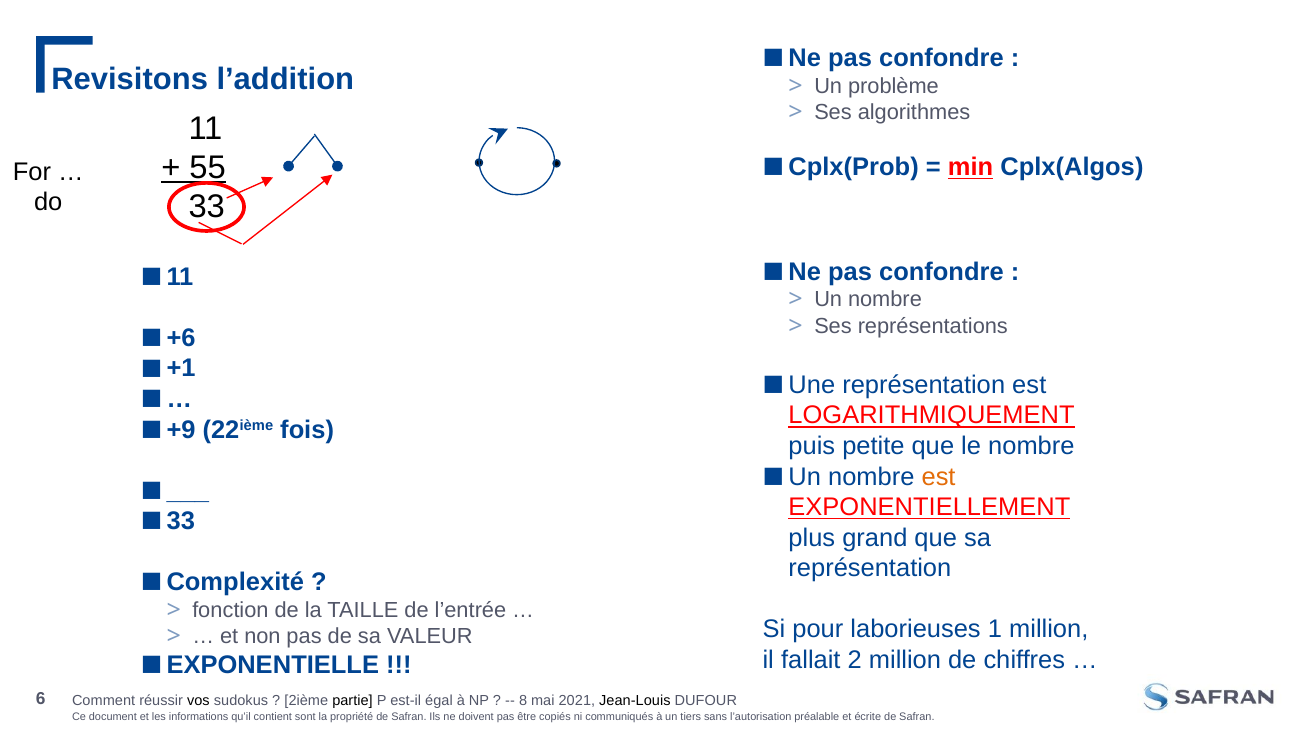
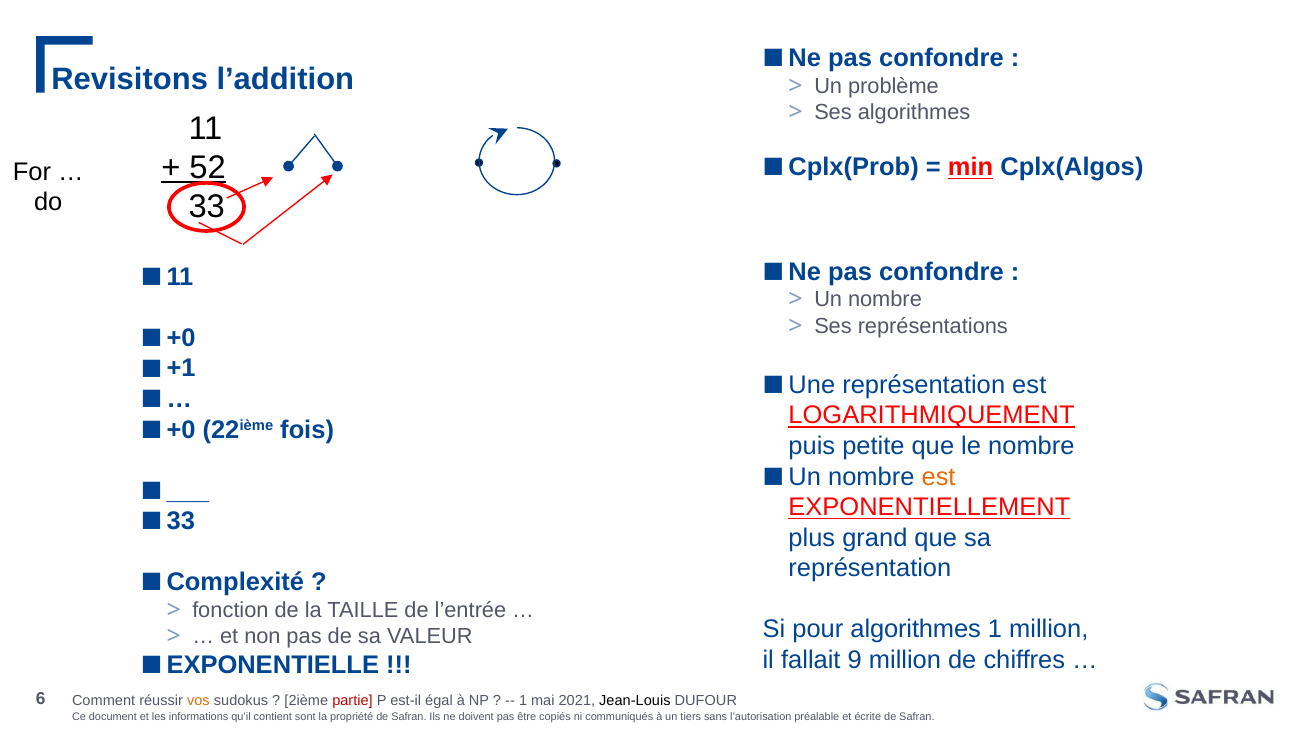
55: 55 -> 52 (208, 168)
+6: +6 -> +0 (181, 338)
+9: +9 -> +0 (181, 430)
pour laborieuses: laborieuses -> algorithmes (916, 630)
2: 2 -> 9 (855, 660)
vos colour: black -> orange (198, 701)
partie colour: black -> red (352, 701)
8: 8 -> 1 (523, 701)
